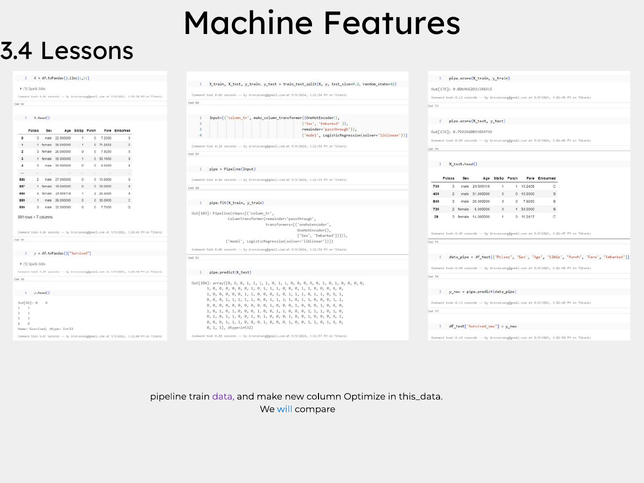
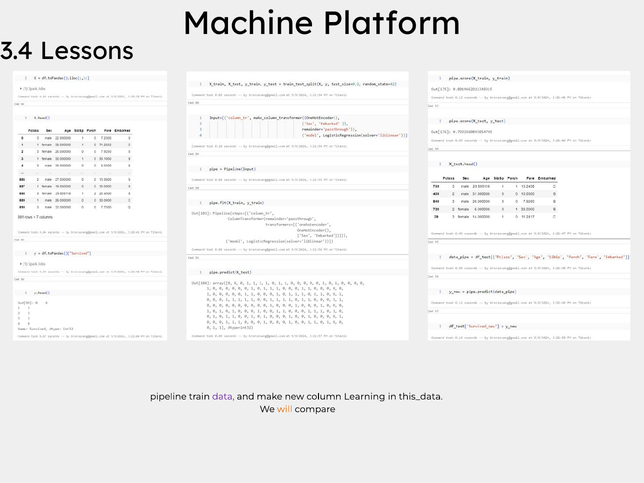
Features: Features -> Platform (392, 24)
Optimize: Optimize -> Learning (365, 397)
will colour: blue -> orange (285, 409)
